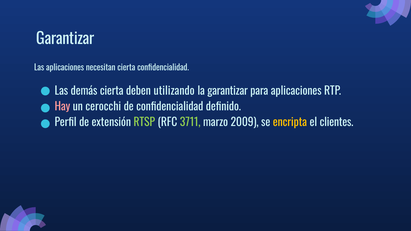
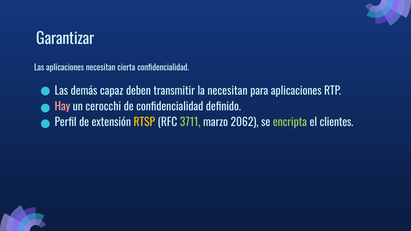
demás cierta: cierta -> capaz (112, 91)
utilizando: utilizando -> transmitir (174, 91)
la garantizar: garantizar -> necesitan (227, 91)
RTSP colour: light green -> yellow (144, 123)
2009: 2009 -> 2062 (245, 123)
encripta colour: yellow -> light green (290, 123)
